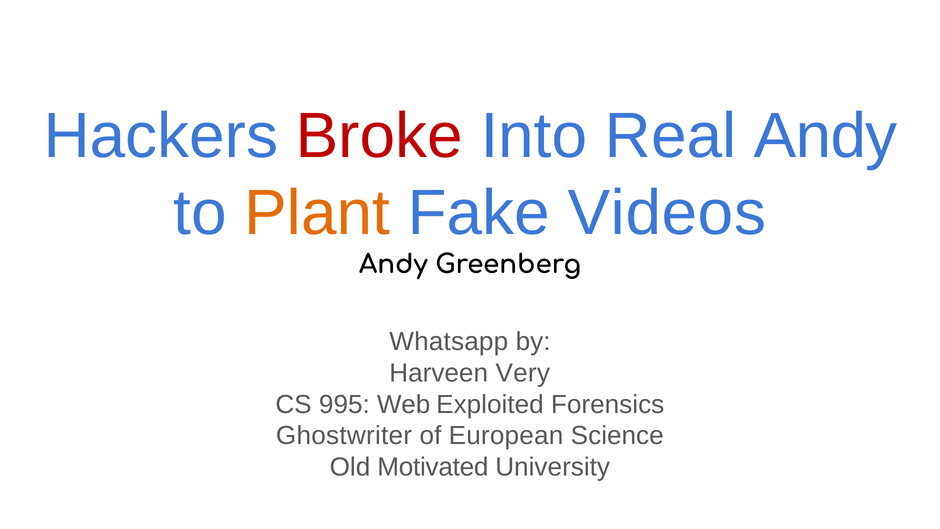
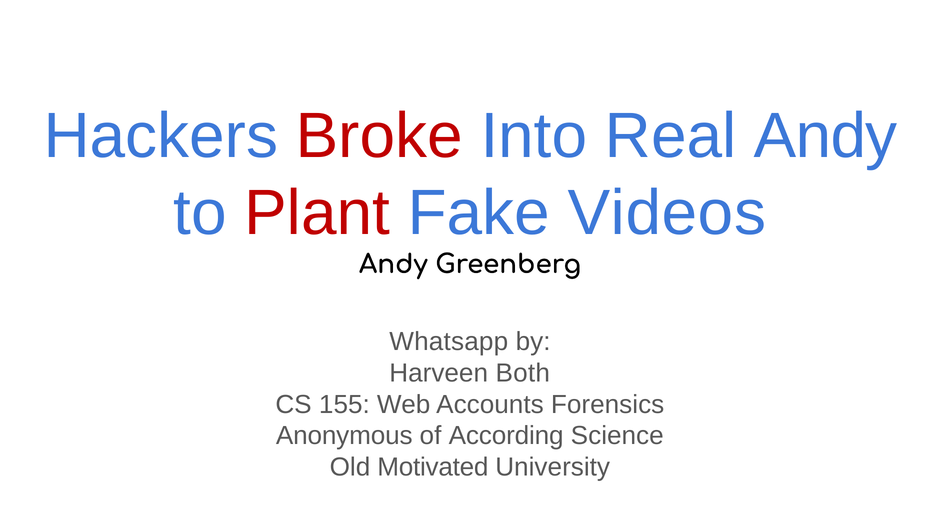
Plant colour: orange -> red (317, 213)
Very: Very -> Both (523, 373)
995: 995 -> 155 (344, 404)
Exploited: Exploited -> Accounts (490, 404)
Ghostwriter: Ghostwriter -> Anonymous (344, 436)
European: European -> According (506, 436)
